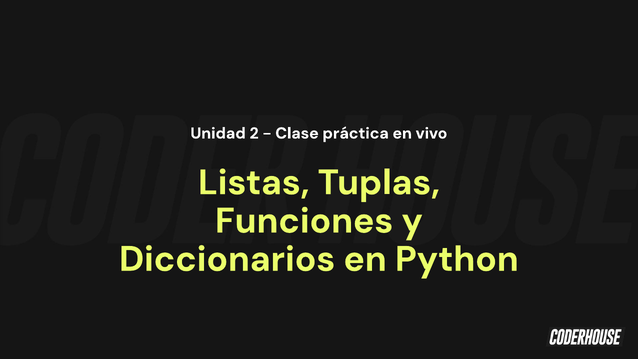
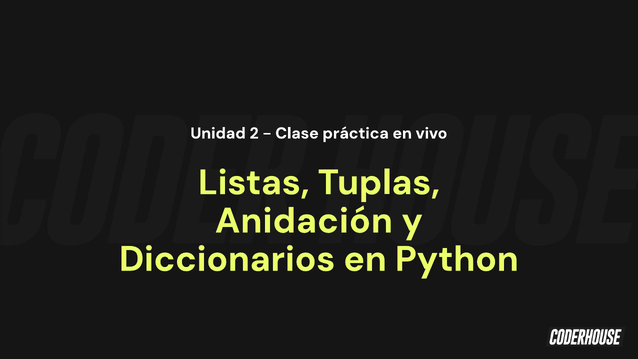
Funciones: Funciones -> Anidación (304, 221)
